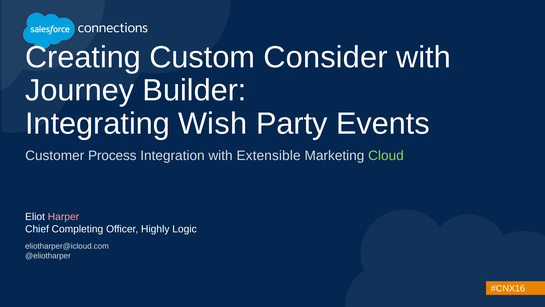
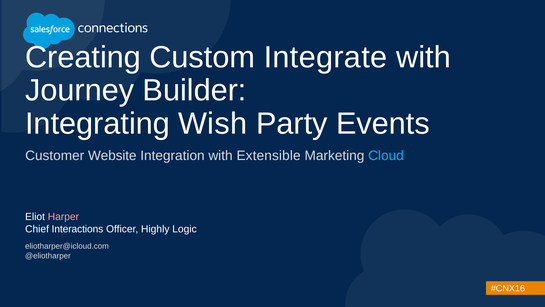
Consider: Consider -> Integrate (325, 57)
Process: Process -> Website (112, 155)
Cloud colour: light green -> light blue (386, 155)
Completing: Completing -> Interactions (77, 229)
